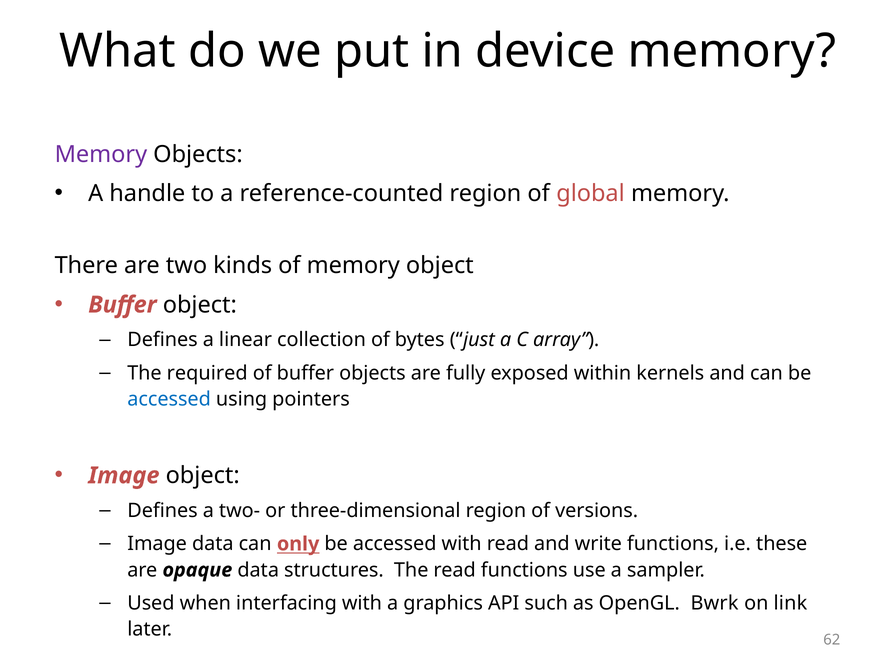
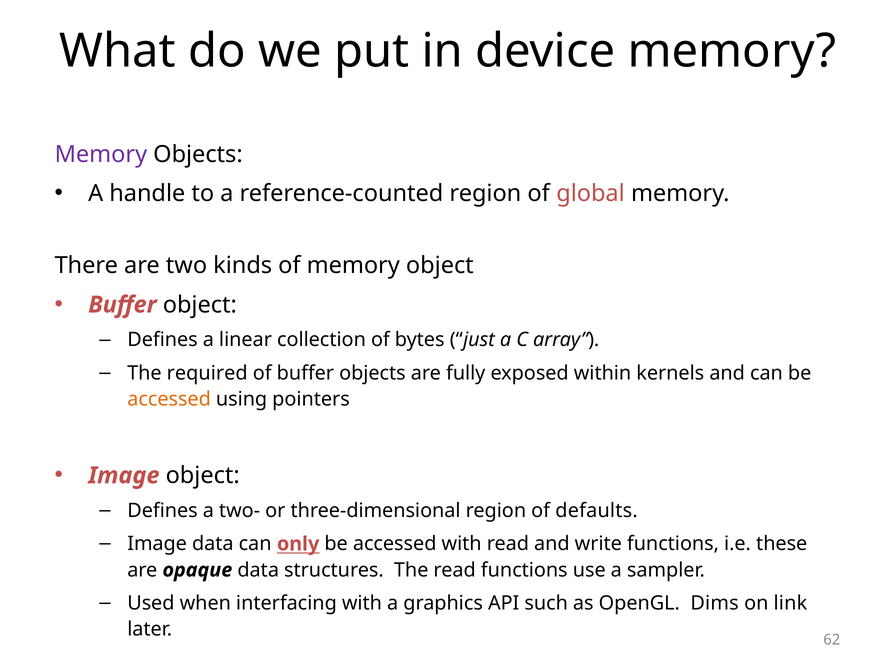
accessed colour: blue -> orange (169, 399)
versions: versions -> defaults (597, 510)
Bwrk: Bwrk -> Dims (715, 603)
